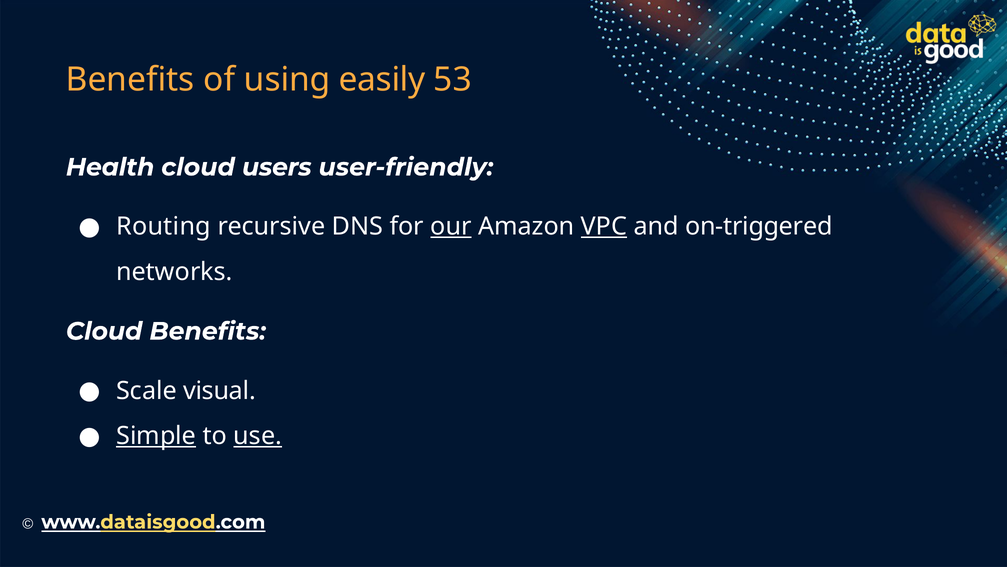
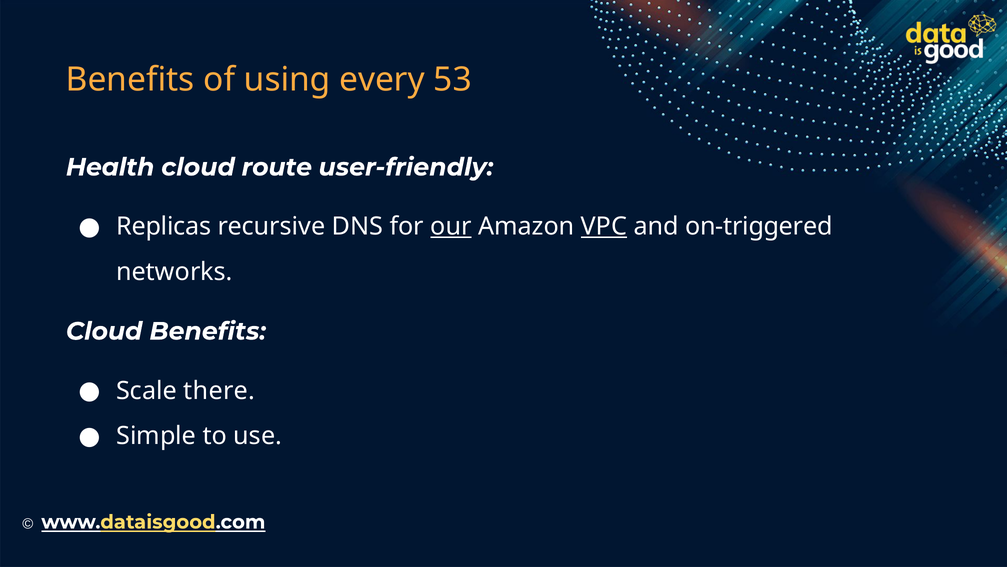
easily: easily -> every (382, 79)
users: users -> route (277, 167)
Routing: Routing -> Replicas (164, 226)
visual: visual -> there (219, 390)
Simple underline: present -> none (156, 436)
use underline: present -> none (258, 436)
